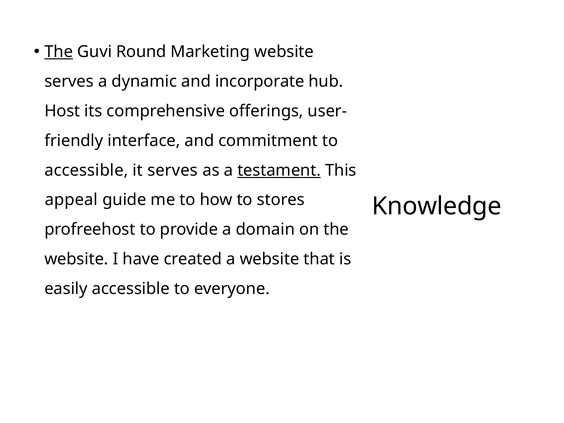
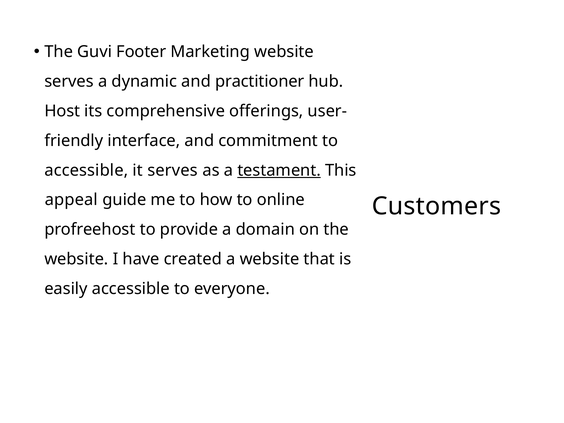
The underline: present -> none (59, 52)
Round: Round -> Footer (141, 52)
incorporate: incorporate -> practitioner (260, 82)
stores: stores -> online (281, 200)
Knowledge: Knowledge -> Customers (436, 206)
